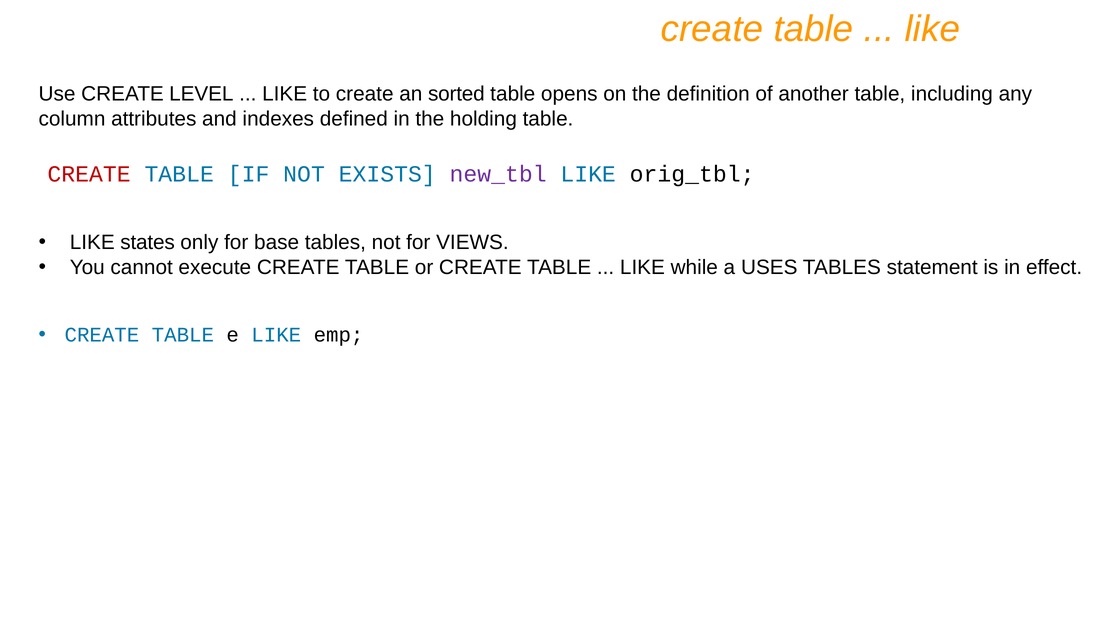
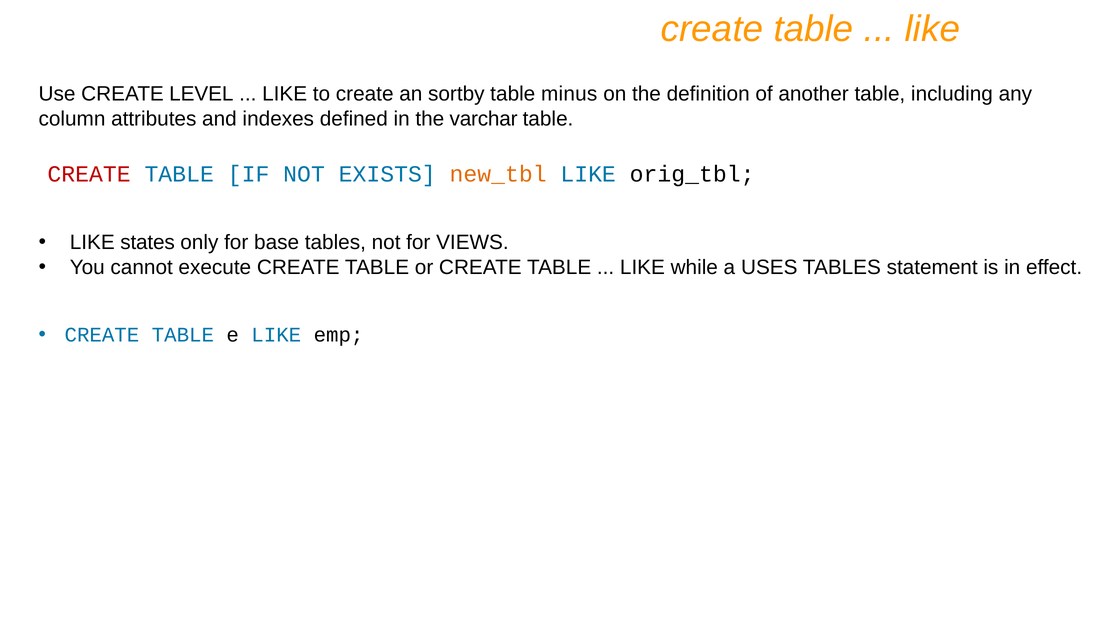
sorted: sorted -> sortby (456, 94)
opens: opens -> minus (569, 94)
holding: holding -> varchar (484, 119)
new_tbl colour: purple -> orange (498, 174)
